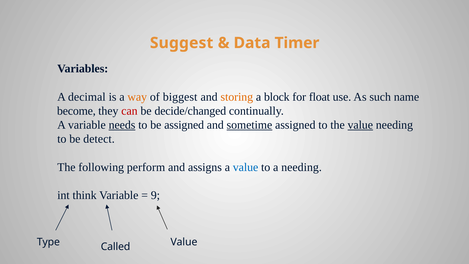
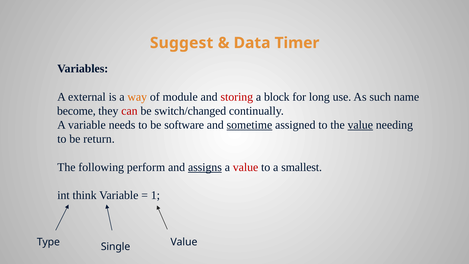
decimal: decimal -> external (87, 97)
biggest: biggest -> module (180, 97)
storing colour: orange -> red (237, 97)
float: float -> long (319, 97)
decide/changed: decide/changed -> switch/changed (190, 111)
needs underline: present -> none (122, 125)
be assigned: assigned -> software (184, 125)
detect: detect -> return (99, 139)
assigns underline: none -> present (205, 167)
value colour: blue -> red (246, 167)
a needing: needing -> smallest (302, 167)
9: 9 -> 1 (155, 195)
Called: Called -> Single (116, 247)
